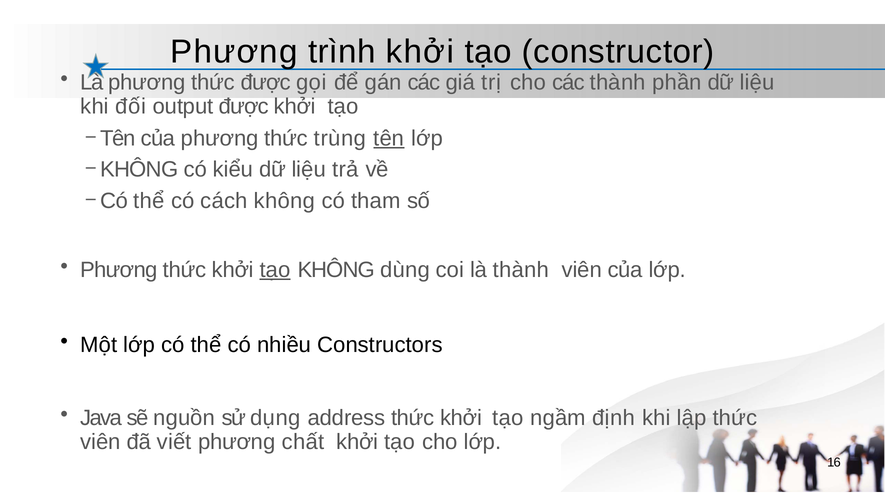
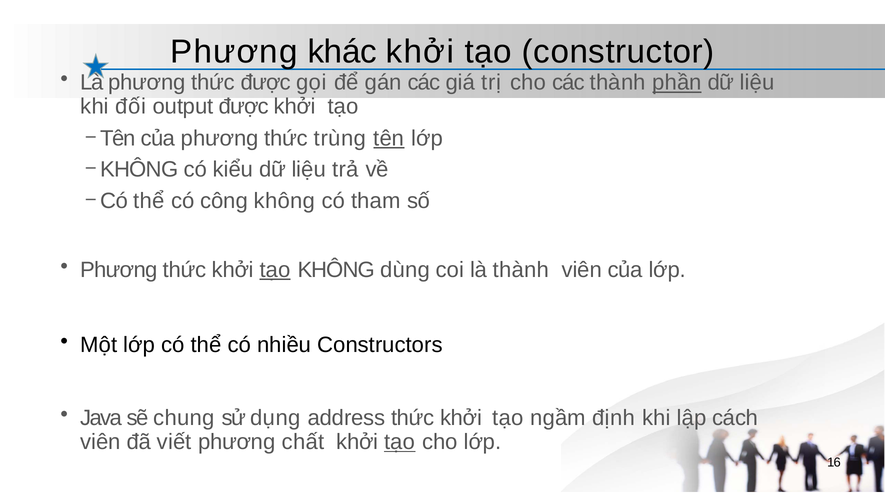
trình: trình -> khác (342, 52)
phần underline: none -> present (677, 83)
cách: cách -> công (224, 201)
nguồn: nguồn -> chung (184, 418)
lập thức: thức -> cách (735, 418)
tạo underline: none -> present (400, 442)
